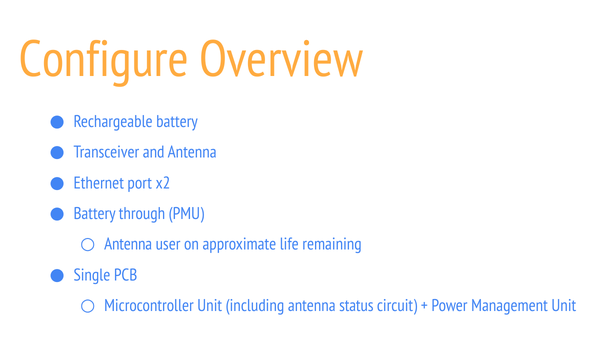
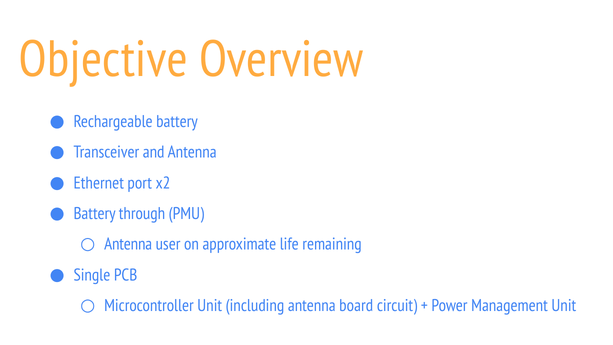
Configure: Configure -> Objective (103, 59)
status: status -> board (356, 306)
